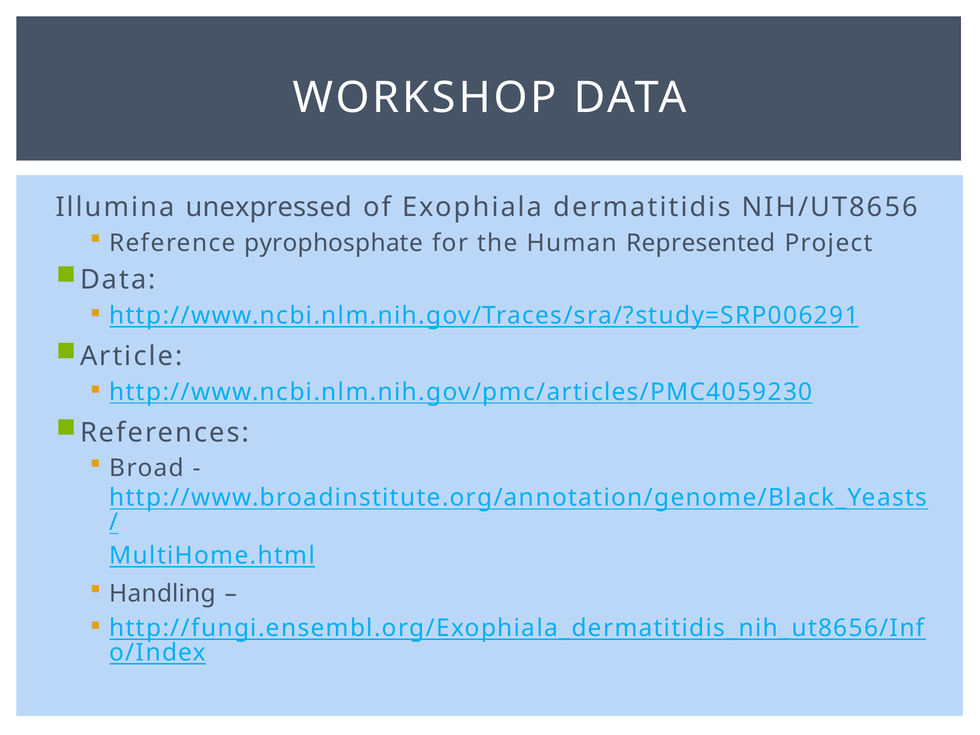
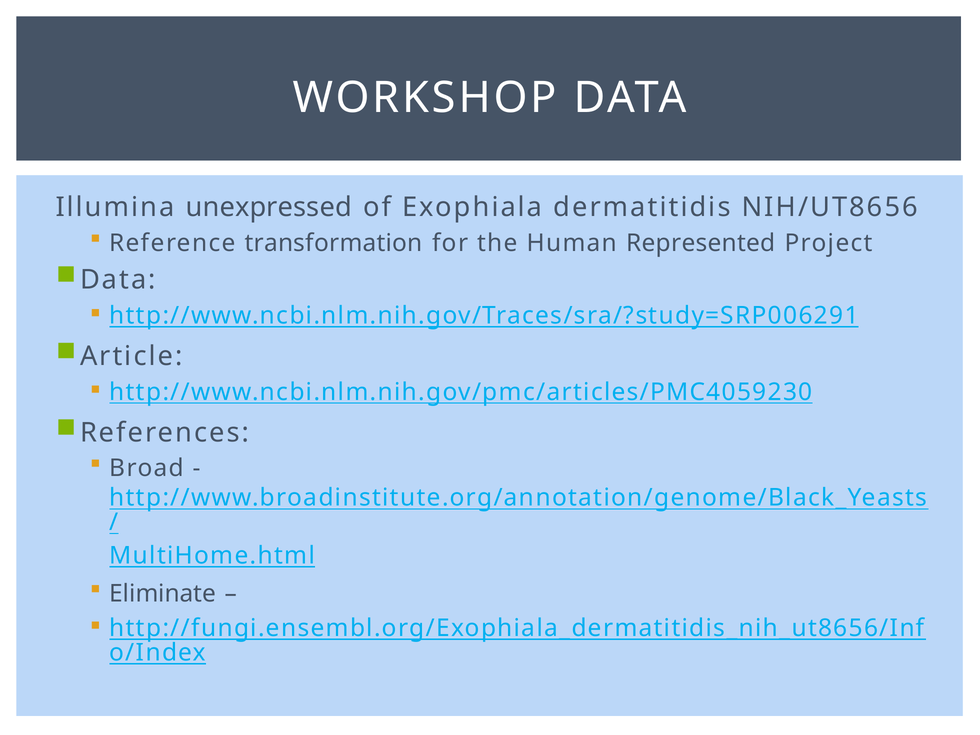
pyrophosphate: pyrophosphate -> transformation (334, 243)
Handling: Handling -> Eliminate (163, 594)
